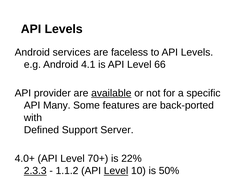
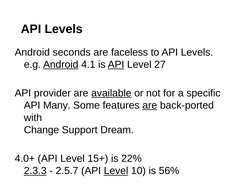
services: services -> seconds (72, 52)
Android underline: none -> present (61, 64)
API underline: none -> present (116, 64)
66: 66 -> 27 (160, 64)
are underline: none -> present (150, 105)
Defined: Defined -> Change (42, 130)
Server: Server -> Dream (117, 130)
70+: 70+ -> 15+ (98, 158)
1.1.2: 1.1.2 -> 2.5.7 (67, 171)
50%: 50% -> 56% (169, 171)
